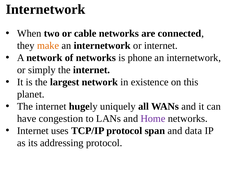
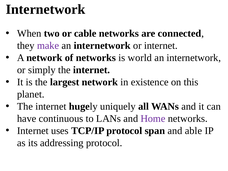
make colour: orange -> purple (48, 46)
phone: phone -> world (140, 58)
congestion: congestion -> continuous (61, 119)
data: data -> able (193, 131)
